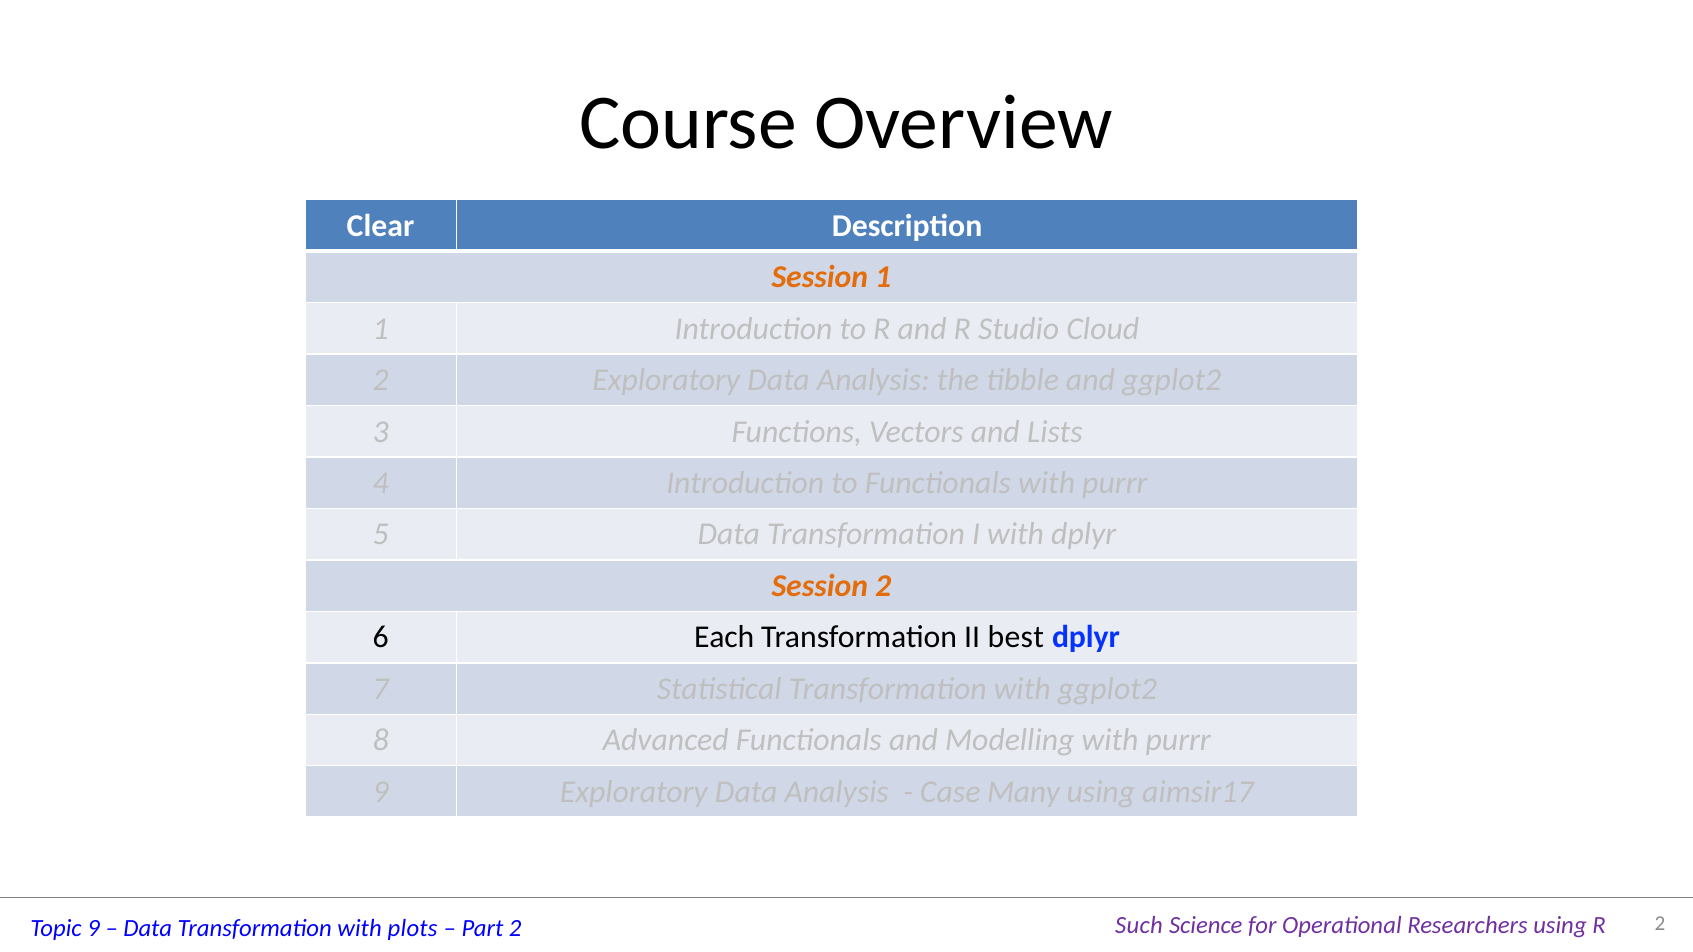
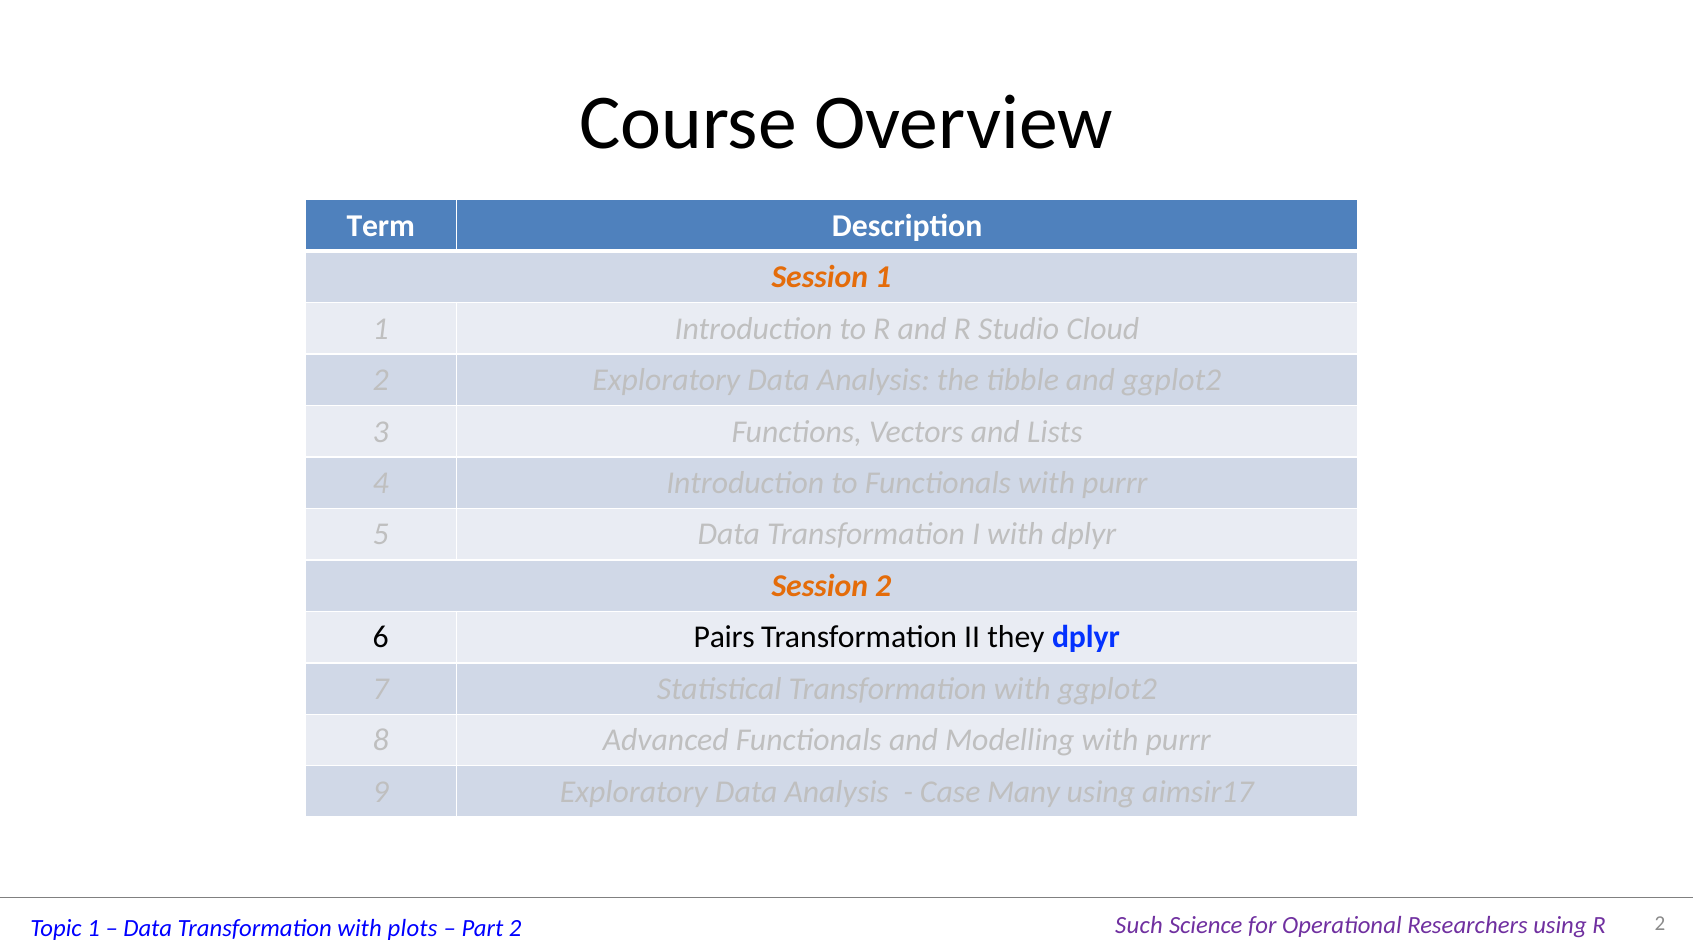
Clear: Clear -> Term (381, 226)
Each: Each -> Pairs (724, 638)
best: best -> they (1016, 638)
Topic 9: 9 -> 1 (94, 928)
